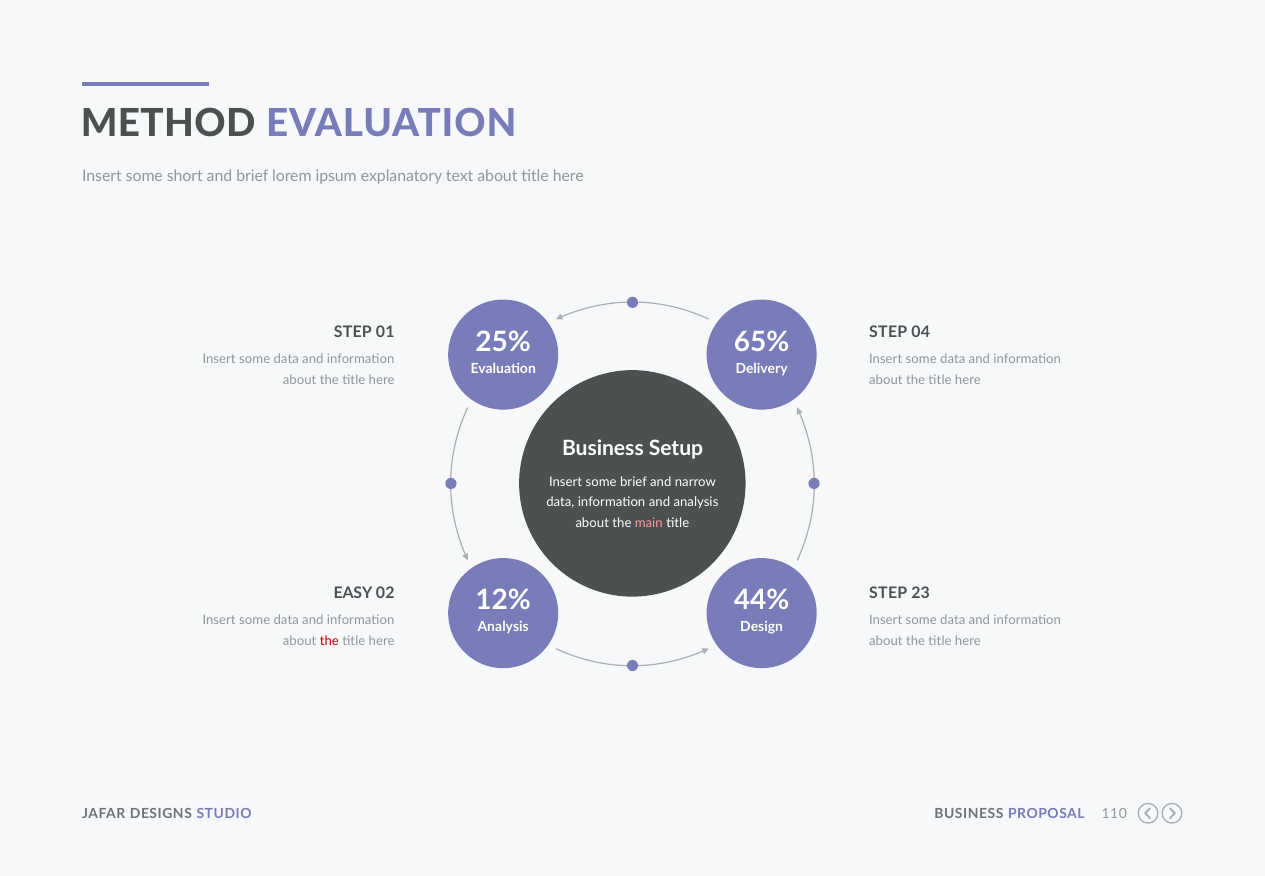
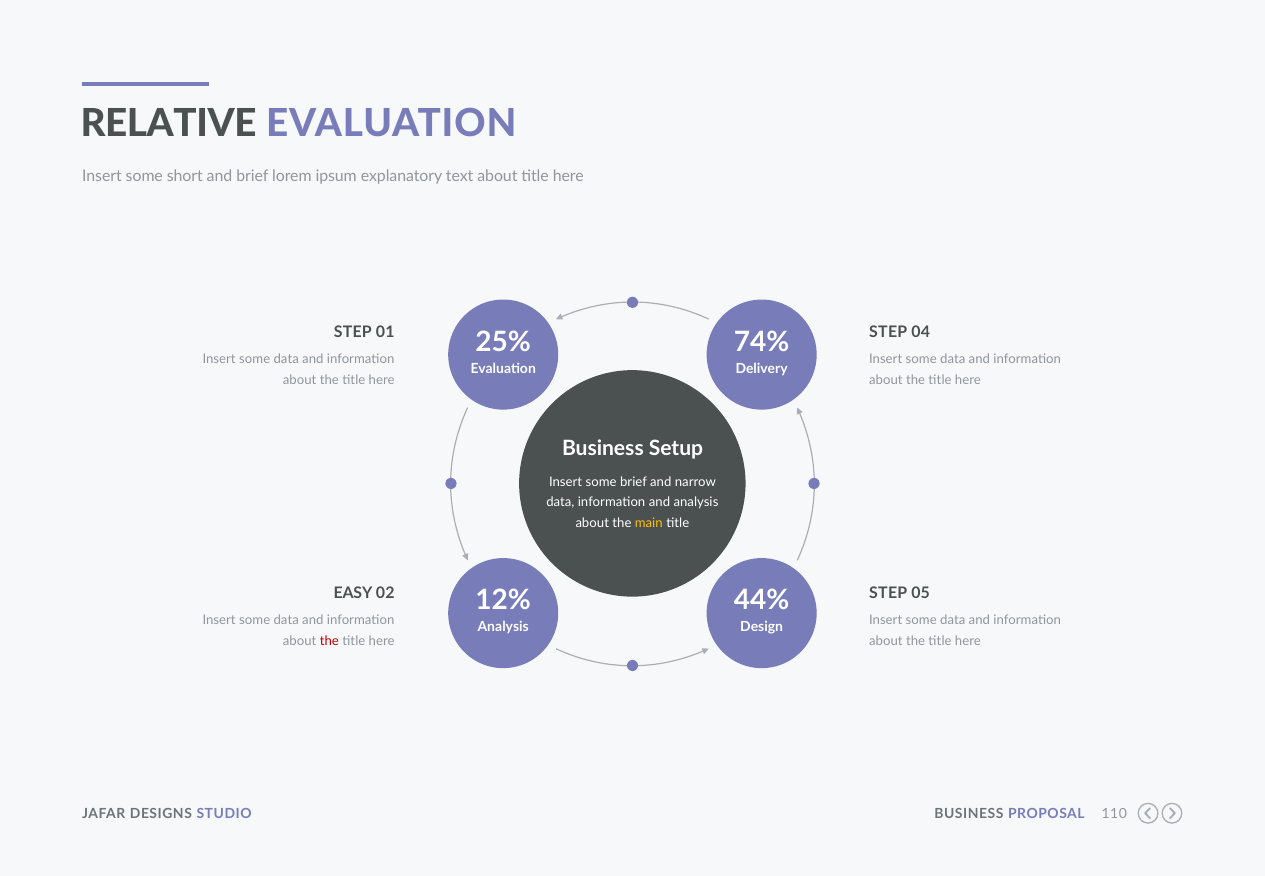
METHOD: METHOD -> RELATIVE (169, 124)
65%: 65% -> 74% (762, 342)
main colour: pink -> yellow (649, 523)
23: 23 -> 05 (921, 593)
